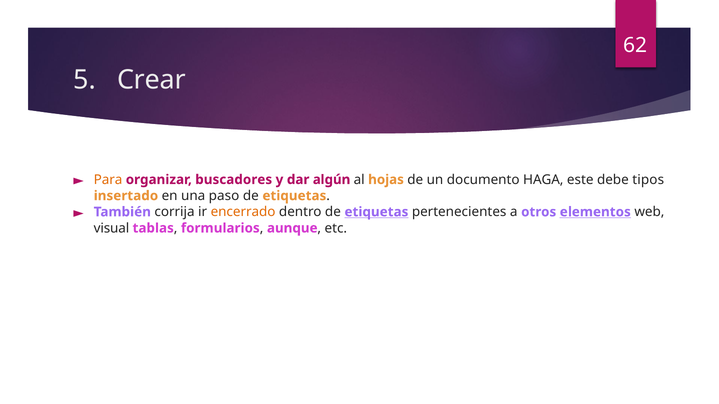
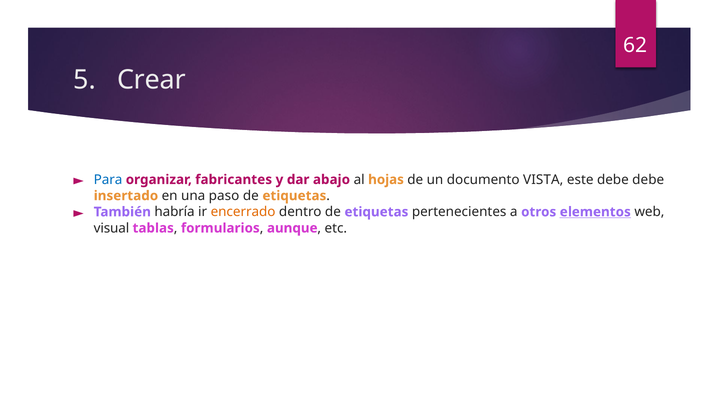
Para colour: orange -> blue (108, 180)
buscadores: buscadores -> fabricantes (234, 180)
algún: algún -> abajo (331, 180)
HAGA: HAGA -> VISTA (543, 180)
debe tipos: tipos -> debe (648, 180)
corrija: corrija -> habría (175, 212)
etiquetas underline: present -> none (376, 212)
